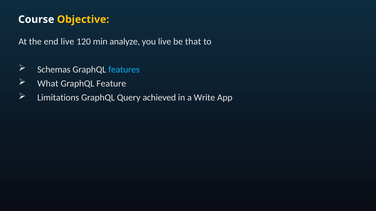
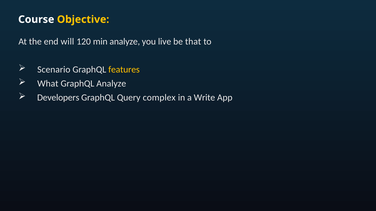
end live: live -> will (67, 42)
Schemas: Schemas -> Scenario (54, 70)
features colour: light blue -> yellow (124, 70)
GraphQL Feature: Feature -> Analyze (111, 84)
Limitations: Limitations -> Developers (58, 98)
achieved: achieved -> complex (159, 98)
